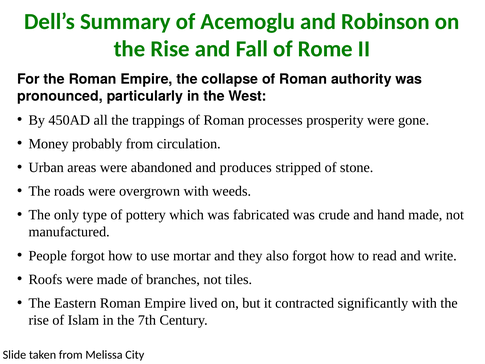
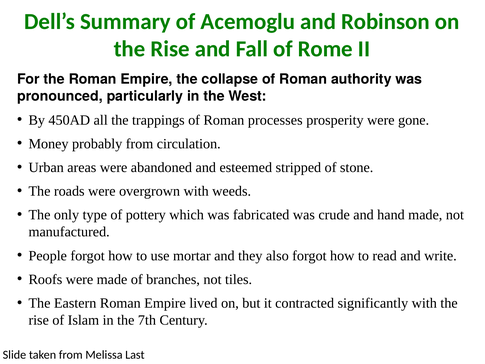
produces: produces -> esteemed (246, 167)
City: City -> Last (135, 355)
